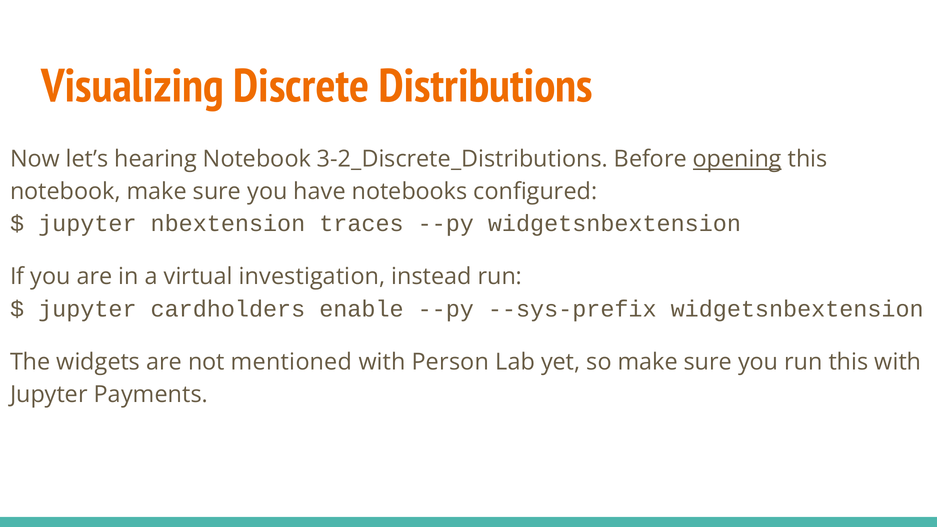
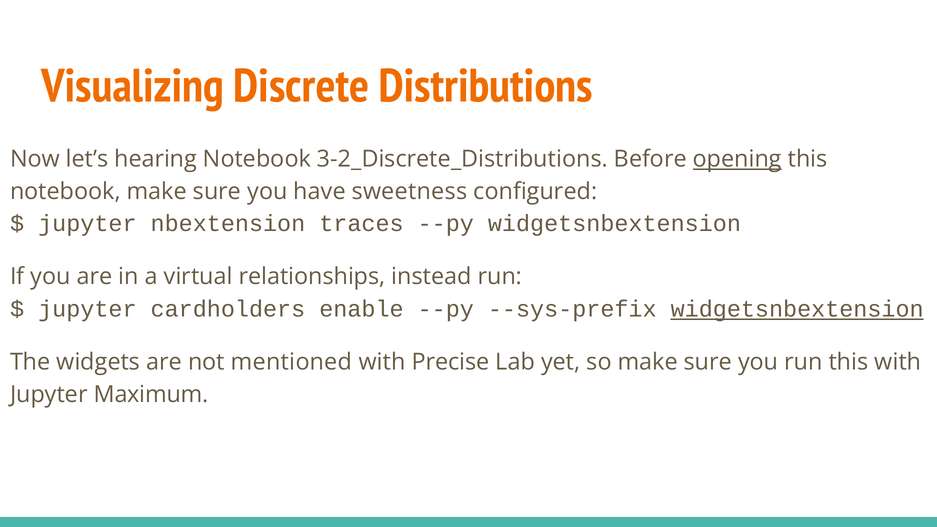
notebooks: notebooks -> sweetness (409, 191)
investigation: investigation -> relationships (312, 277)
widgetsnbextension underline: none -> present (797, 309)
Person: Person -> Precise (450, 362)
Payments: Payments -> Maximum (151, 395)
